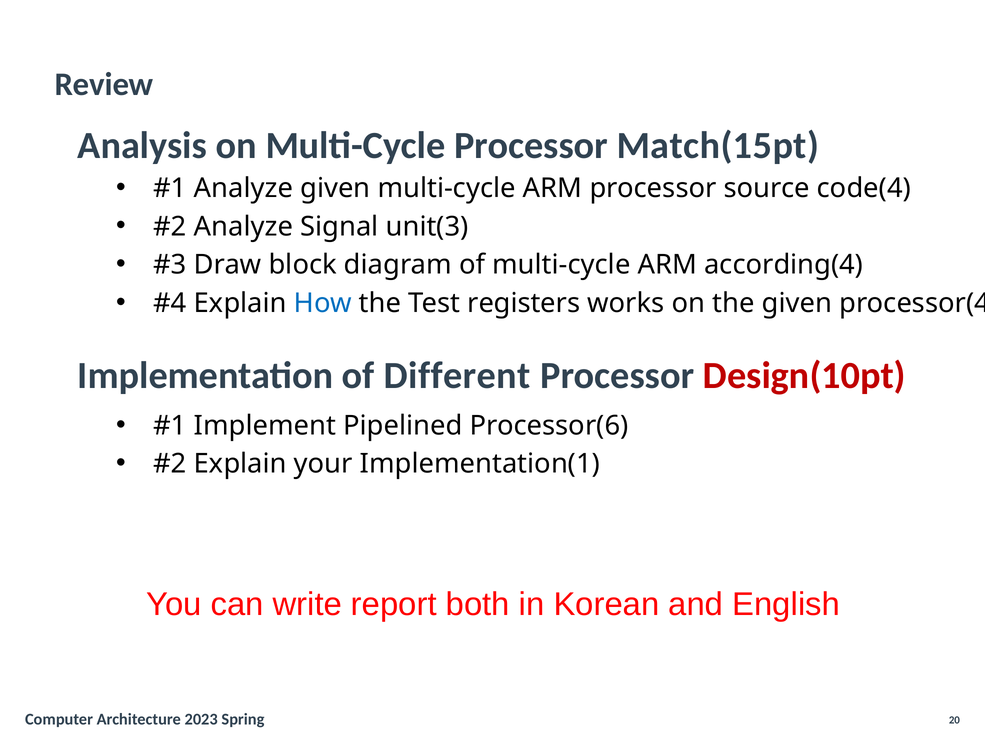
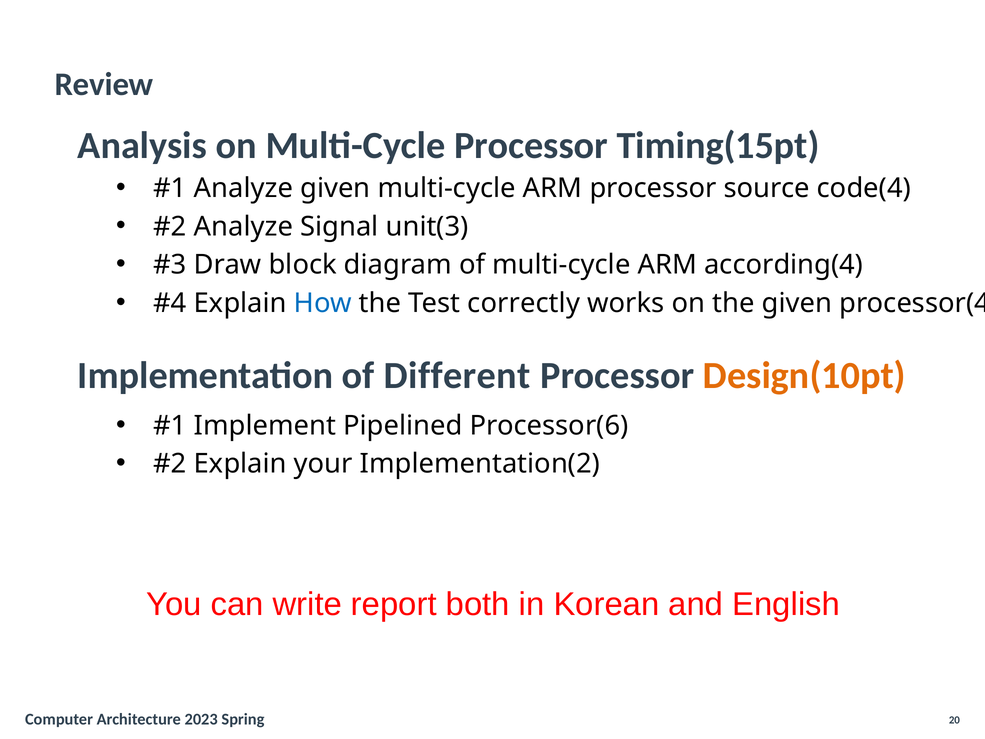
Match(15pt: Match(15pt -> Timing(15pt (718, 145)
registers: registers -> correctly (524, 303)
Design(10pt colour: red -> orange (804, 375)
Implementation(1: Implementation(1 -> Implementation(2 (480, 464)
